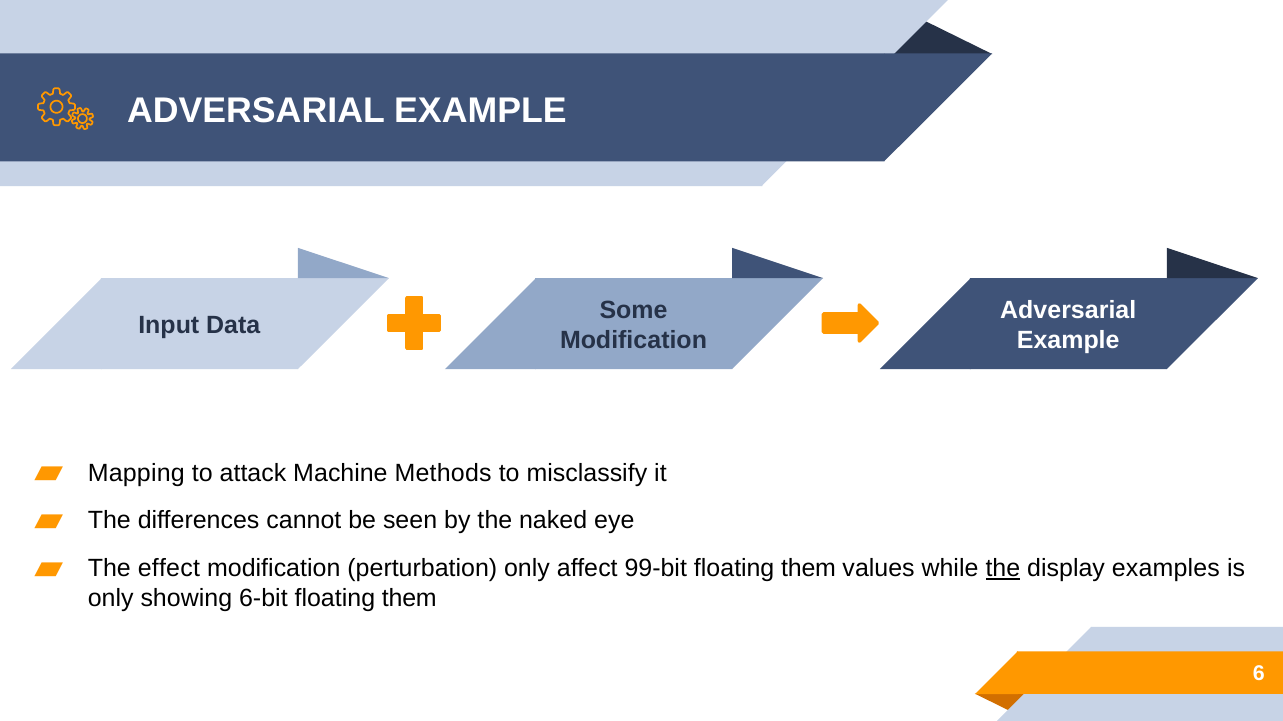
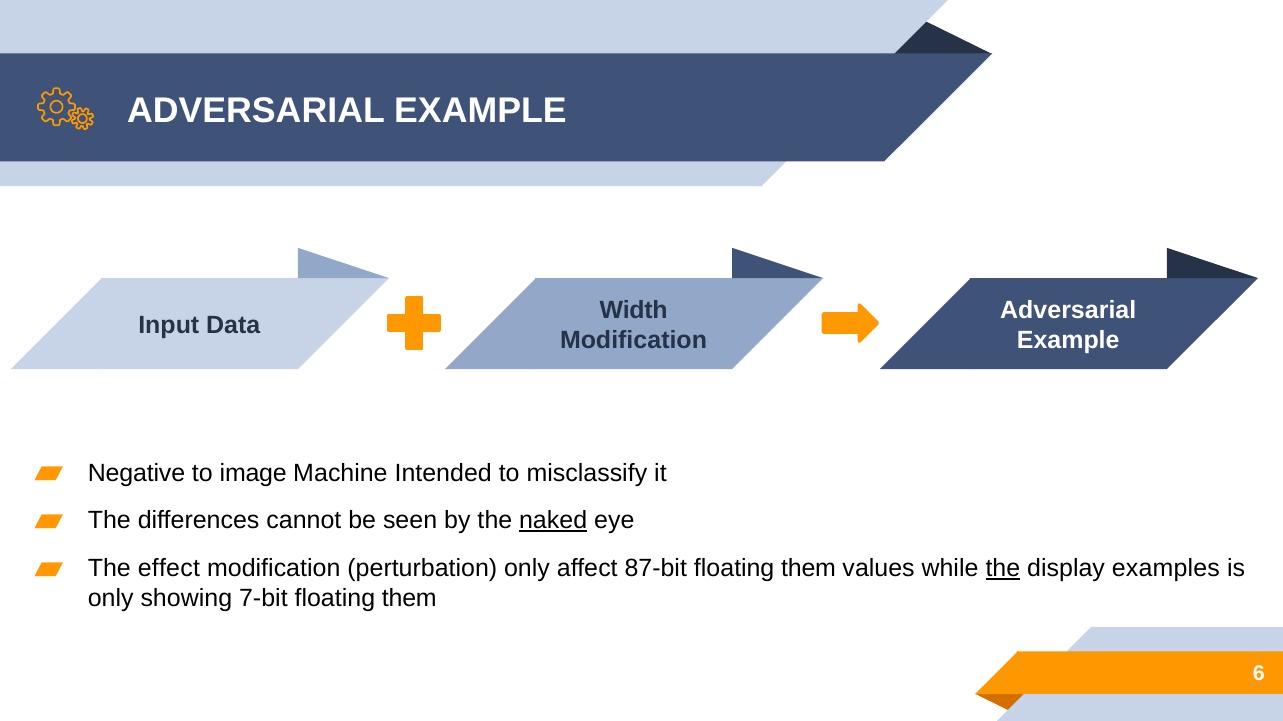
Some: Some -> Width (634, 311)
Mapping: Mapping -> Negative (136, 473)
attack: attack -> image (253, 473)
Methods: Methods -> Intended (443, 473)
naked underline: none -> present (553, 521)
99-bit: 99-bit -> 87-bit (656, 569)
6-bit: 6-bit -> 7-bit (263, 599)
